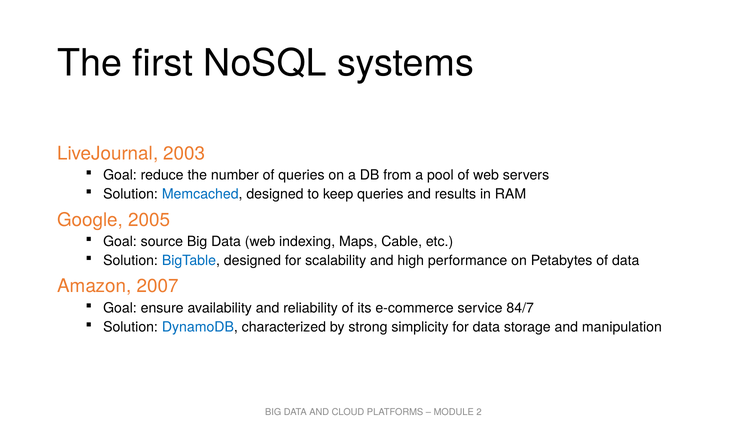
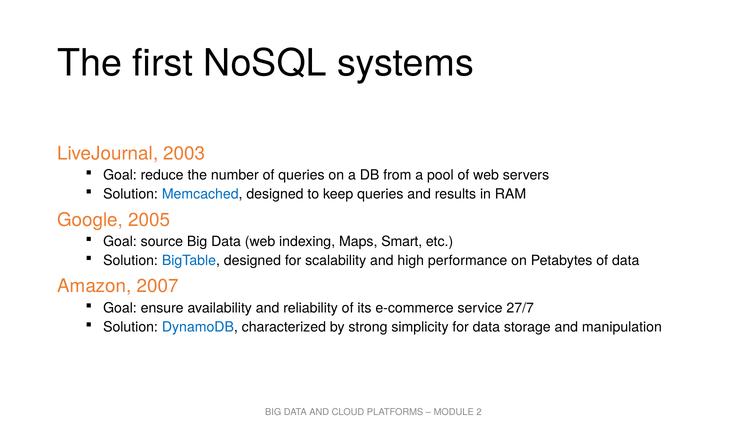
Cable: Cable -> Smart (402, 242)
84/7: 84/7 -> 27/7 (520, 308)
